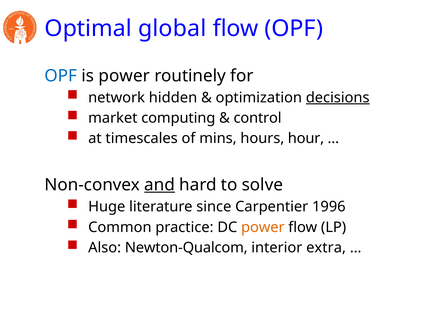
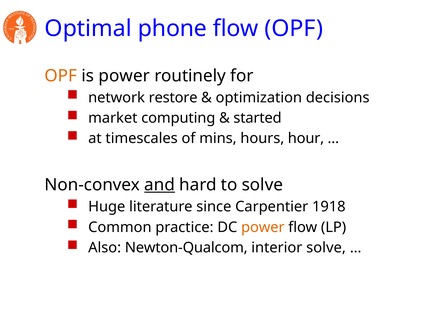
global: global -> phone (172, 29)
OPF colour: blue -> orange (61, 76)
hidden: hidden -> restore (173, 98)
decisions underline: present -> none (338, 98)
control: control -> started (258, 118)
1996: 1996 -> 1918 (329, 207)
interior extra: extra -> solve (326, 248)
